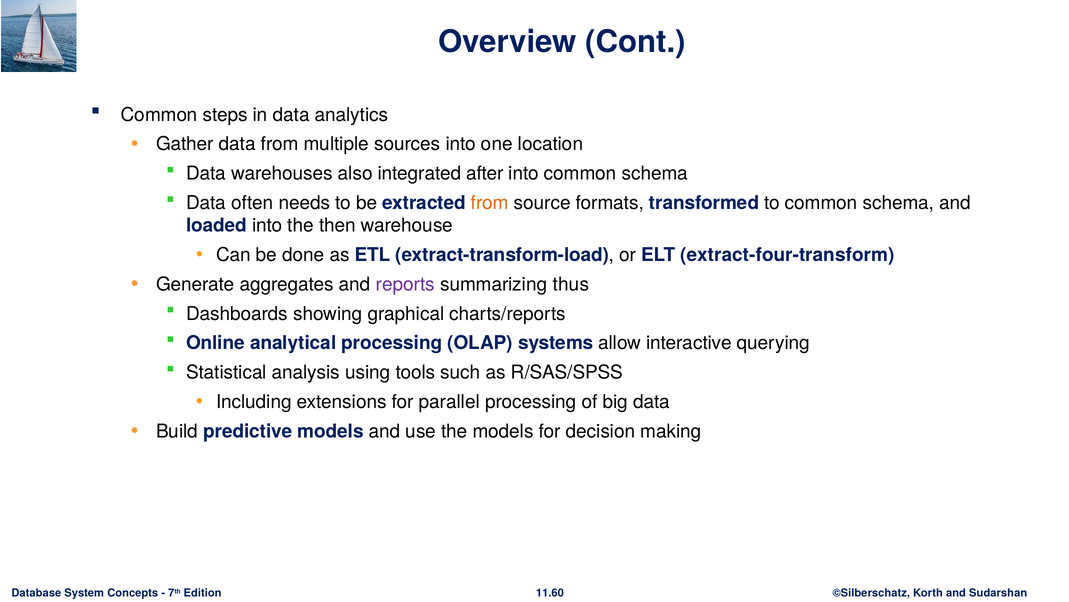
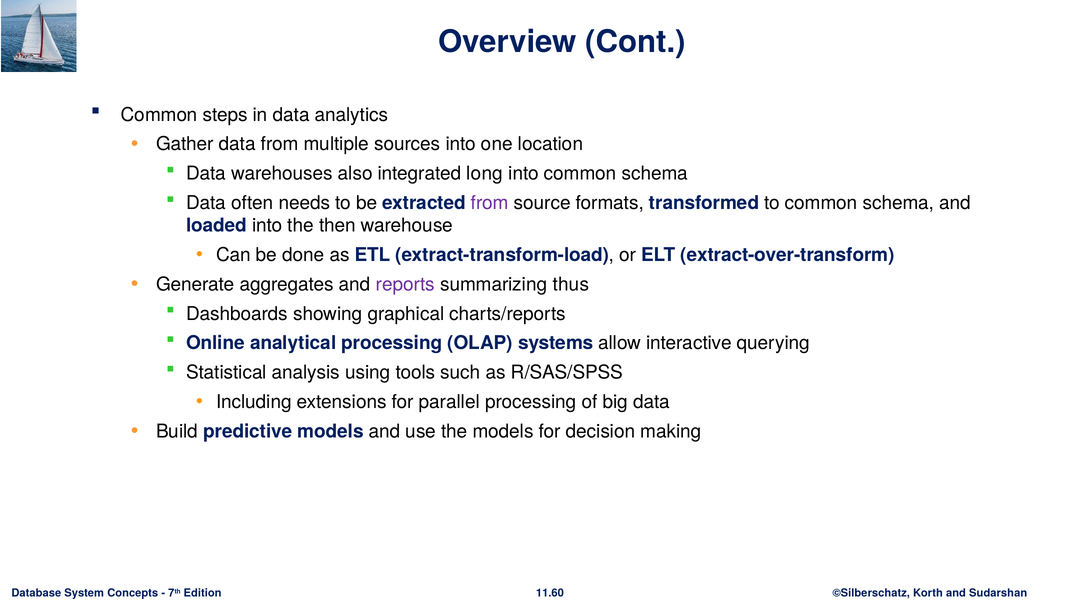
after: after -> long (485, 173)
from colour: orange -> purple (490, 203)
extract-four-transform: extract-four-transform -> extract-over-transform (787, 255)
